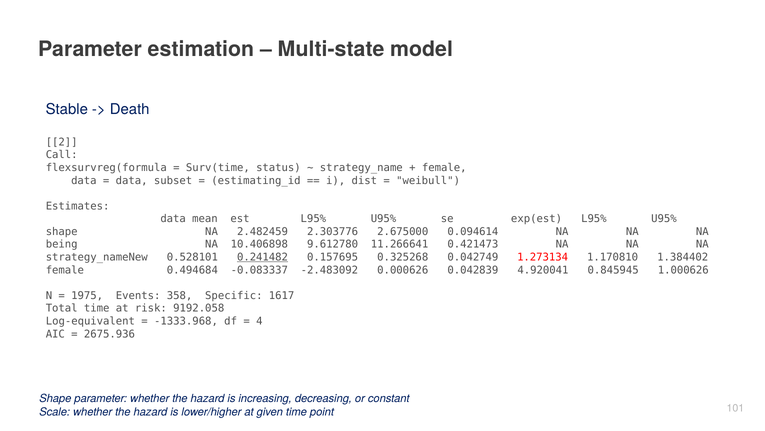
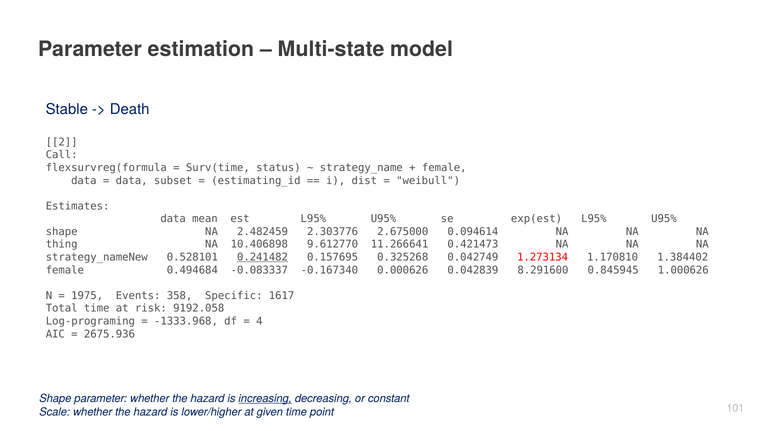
being: being -> thing (62, 244)
9.612780: 9.612780 -> 9.612770 (333, 244)
-2.483092: -2.483092 -> -0.167340 (329, 270)
4.920041: 4.920041 -> 8.291600 (543, 270)
Log-equivalent: Log-equivalent -> Log-programing (90, 321)
increasing underline: none -> present (265, 398)
